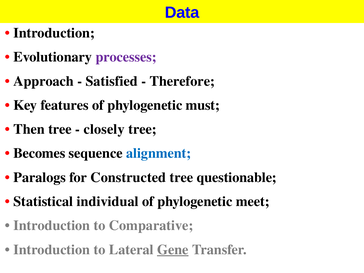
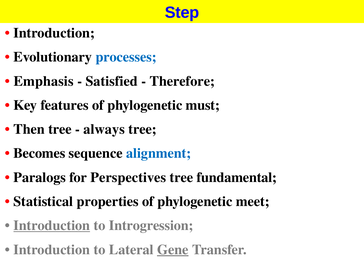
Data: Data -> Step (182, 13)
processes colour: purple -> blue (126, 57)
Approach: Approach -> Emphasis (44, 81)
closely: closely -> always (104, 129)
Constructed: Constructed -> Perspectives (128, 177)
questionable: questionable -> fundamental (237, 177)
individual: individual -> properties (108, 201)
Introduction underline: none -> present (52, 226)
Comparative: Comparative -> Introgression (151, 226)
